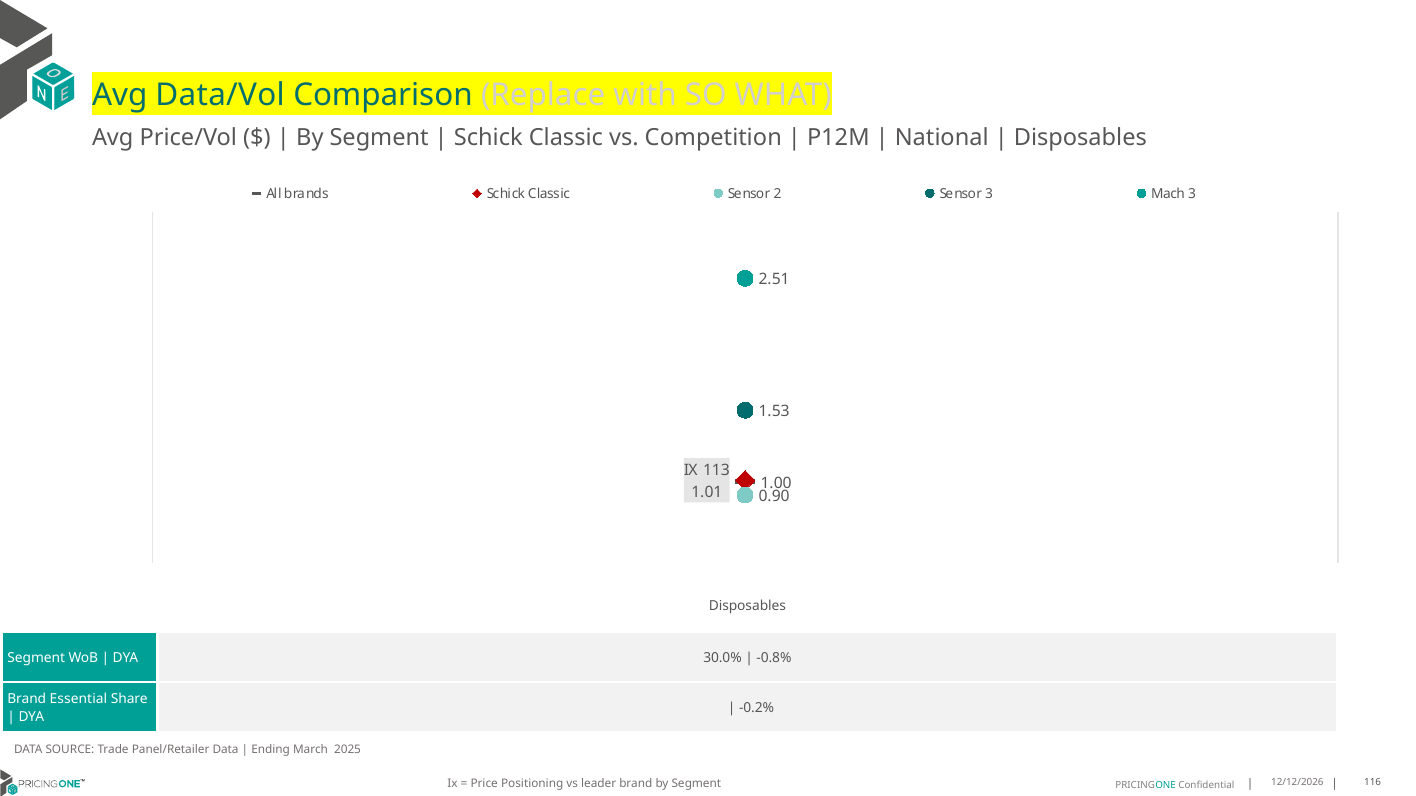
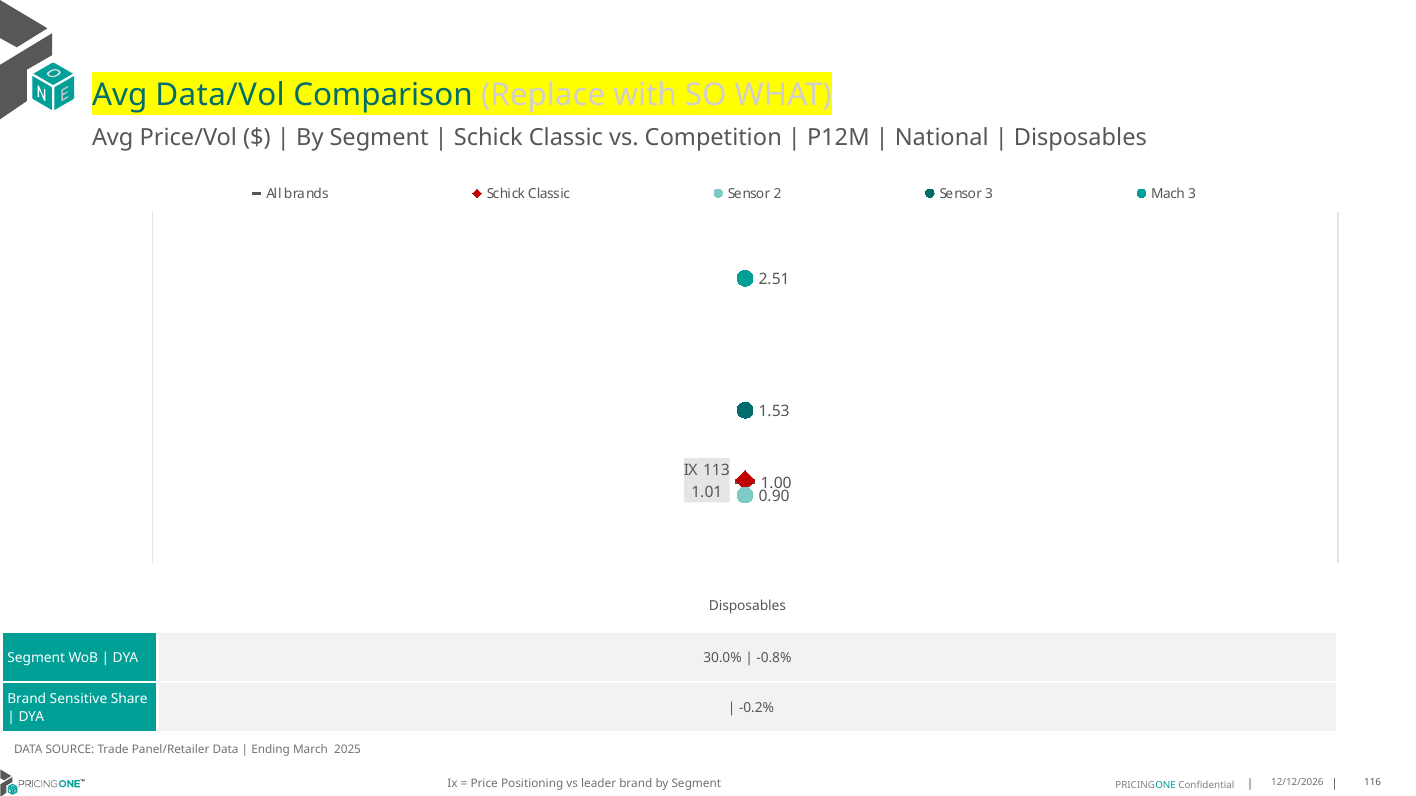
Essential: Essential -> Sensitive (78, 699)
